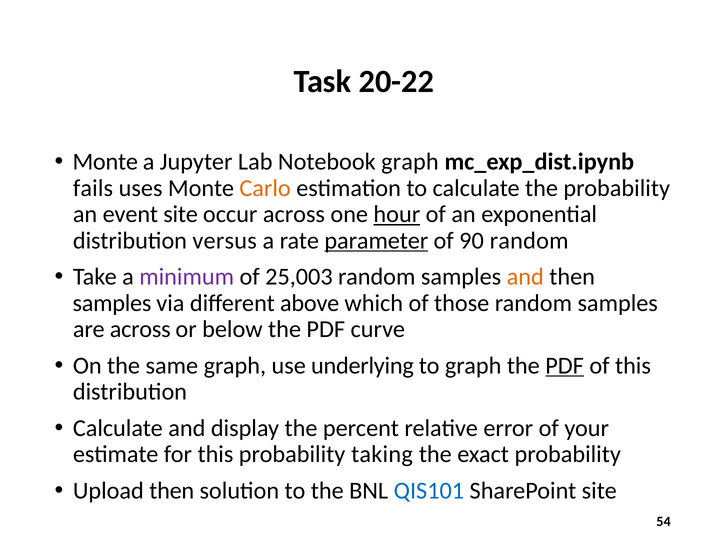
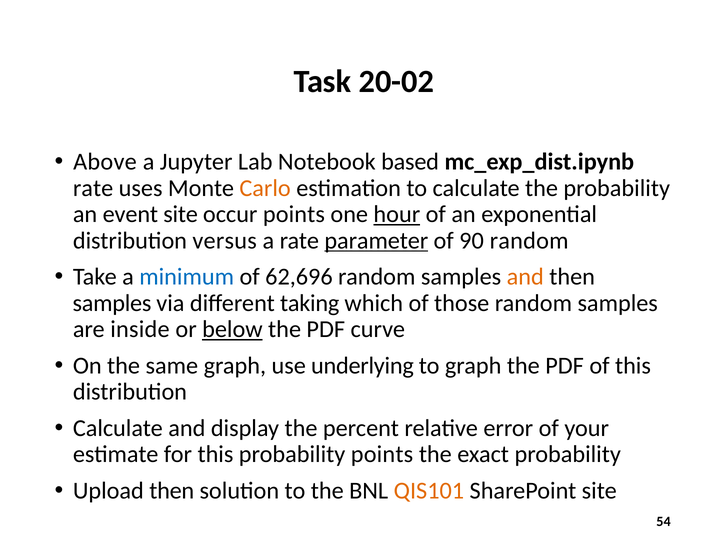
20-22: 20-22 -> 20-02 (396, 82)
Monte: Monte -> Above (105, 162)
Notebook graph: graph -> based (410, 162)
fails: fails -> rate (93, 188)
occur across: across -> points (294, 214)
minimum colour: purple -> blue (187, 277)
25,003: 25,003 -> 62,696 (299, 277)
above: above -> taking (310, 303)
are across: across -> inside (140, 329)
below underline: none -> present (232, 329)
PDF underline: present -> none (565, 366)
probability taking: taking -> points (382, 454)
QIS101 colour: blue -> orange (429, 491)
